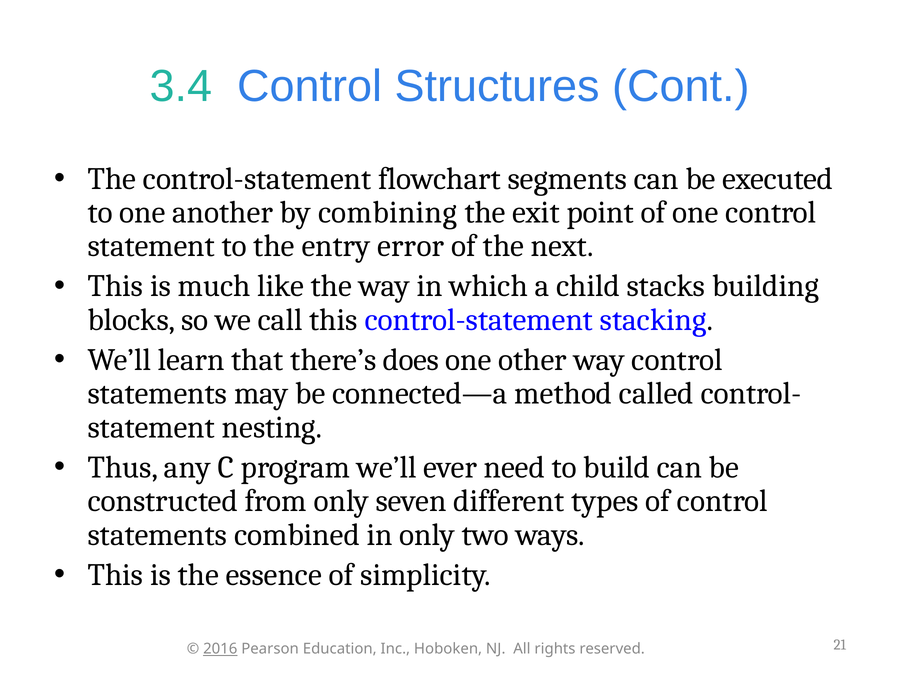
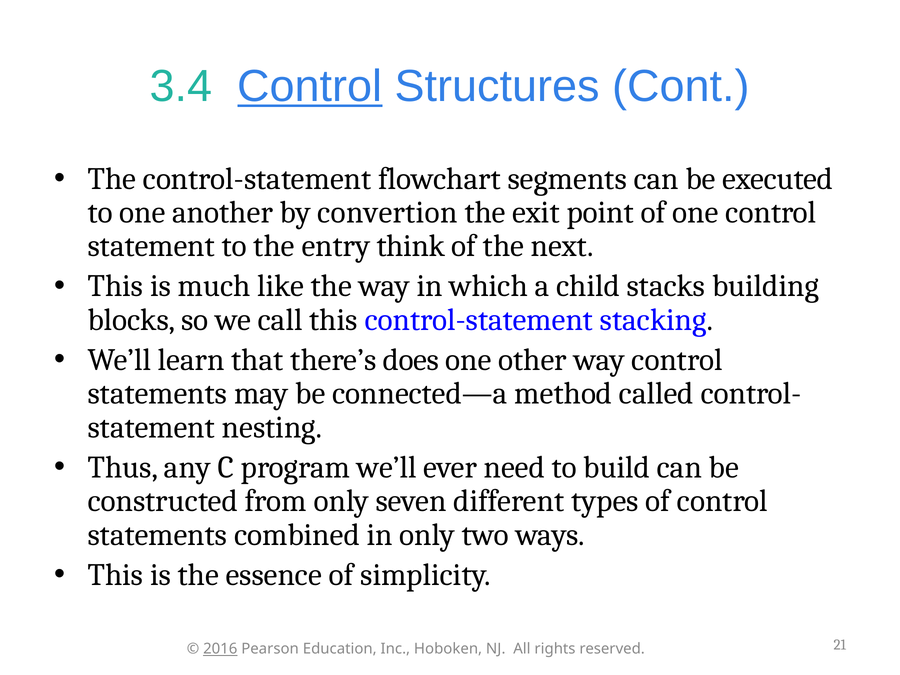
Control underline: none -> present (310, 86)
combining: combining -> convertion (387, 212)
error: error -> think (411, 246)
